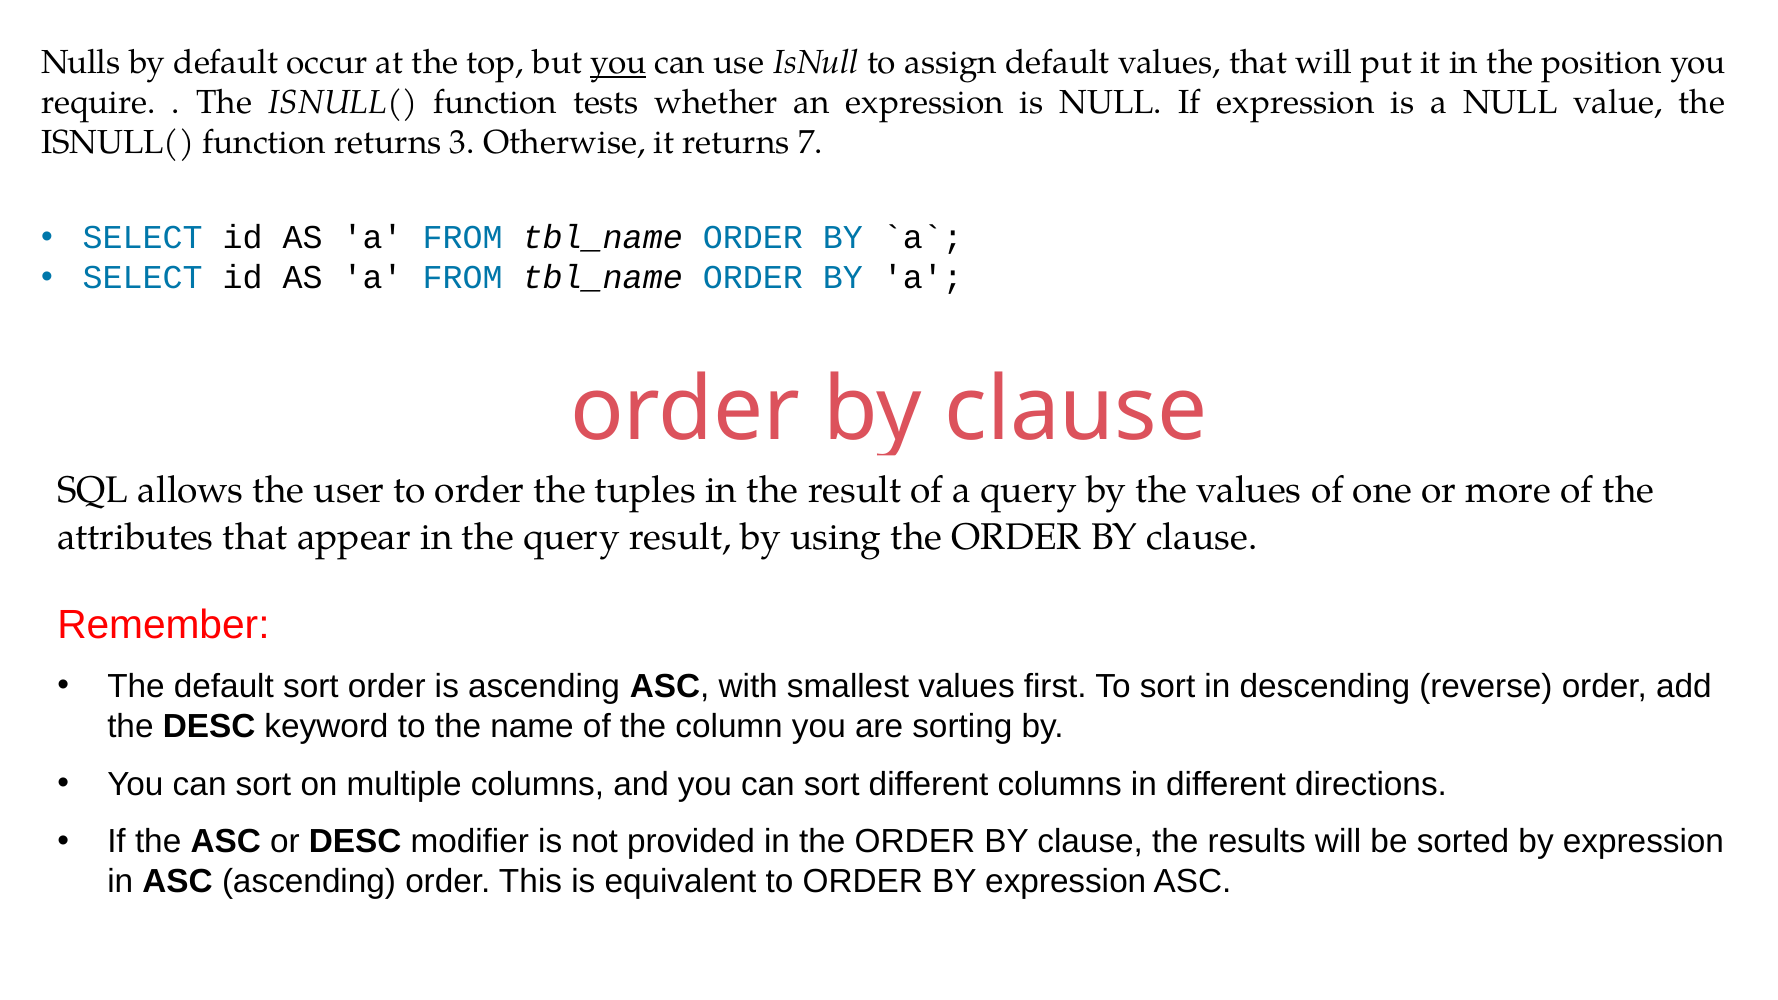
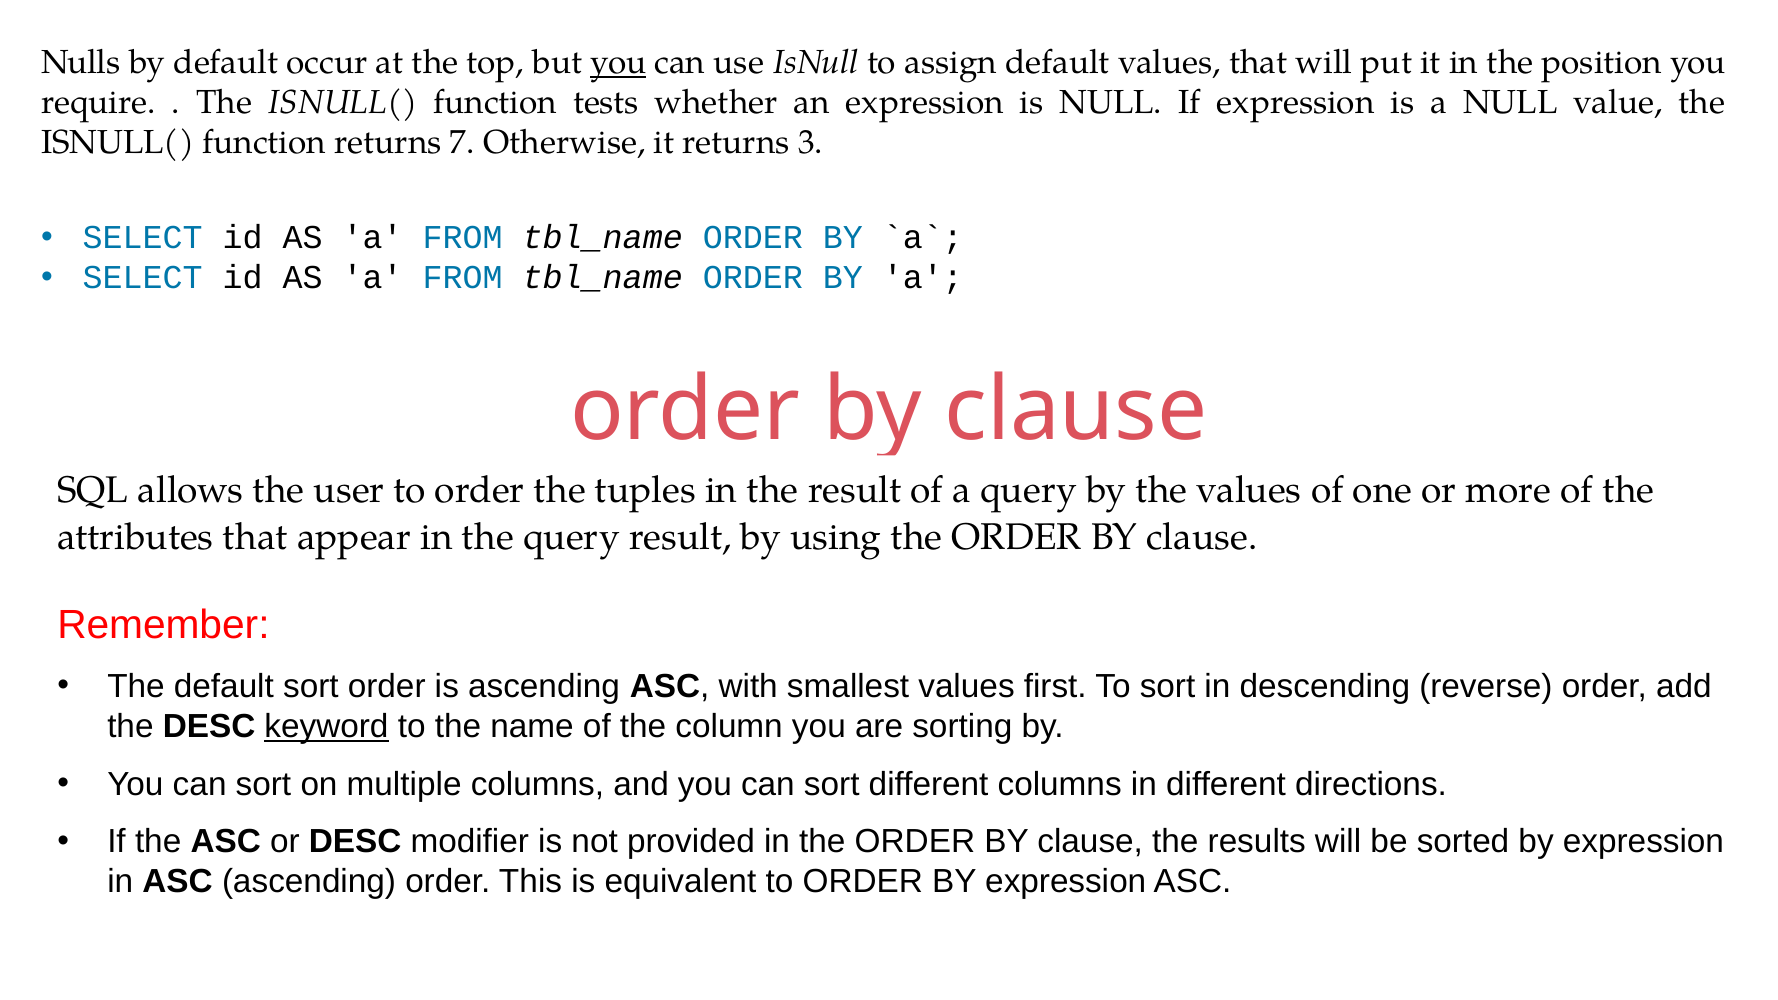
3: 3 -> 7 (462, 142)
7: 7 -> 3 (811, 142)
keyword underline: none -> present (327, 726)
